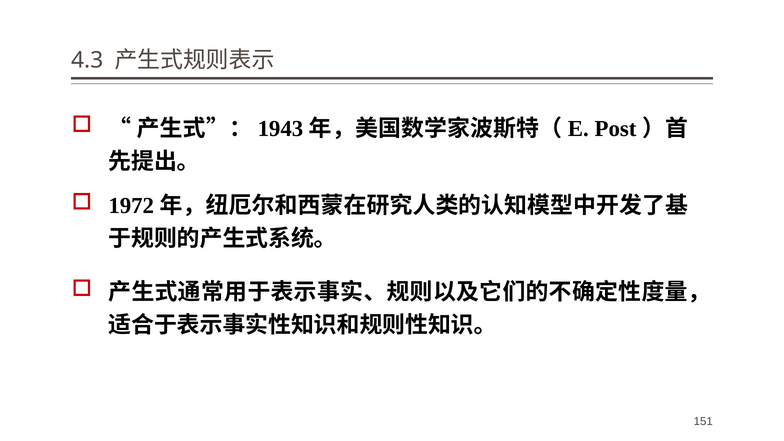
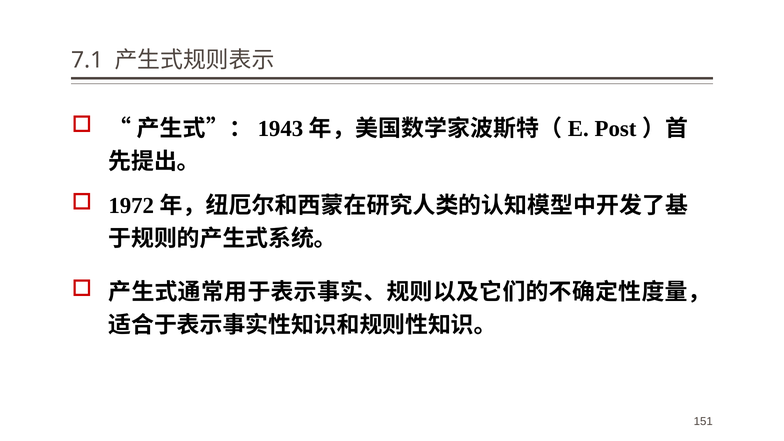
4.3: 4.3 -> 7.1 (87, 60)
